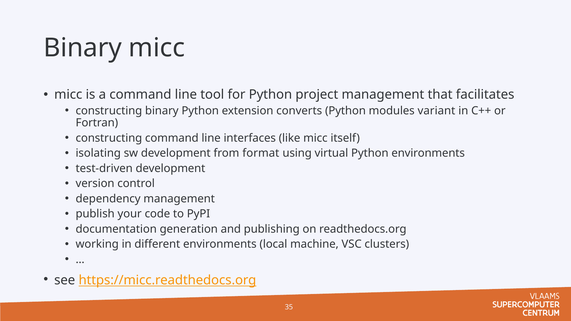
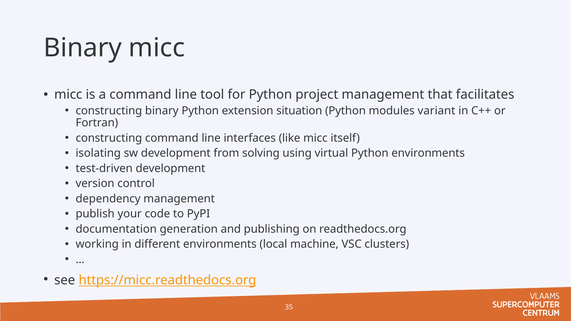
converts: converts -> situation (299, 111)
format: format -> solving (261, 153)
